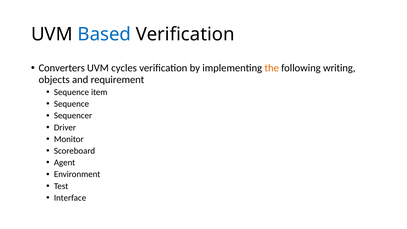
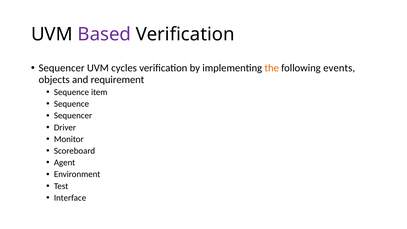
Based colour: blue -> purple (104, 34)
Converters: Converters -> Sequencer (62, 68)
writing: writing -> events (339, 68)
